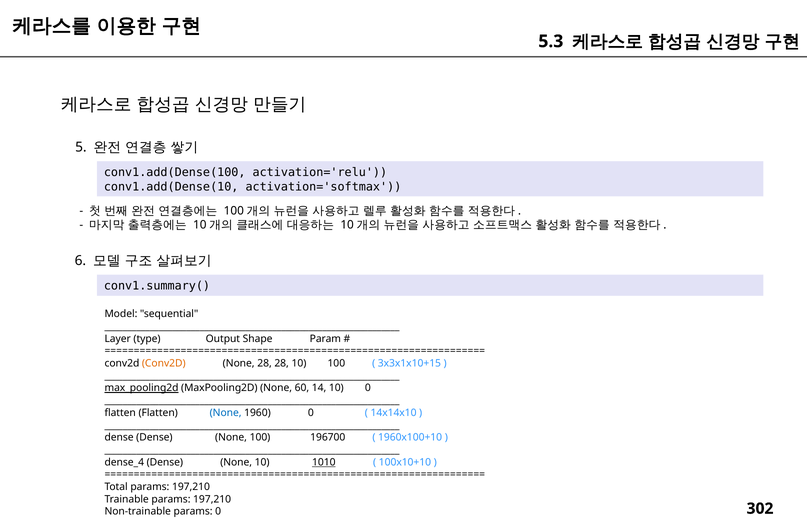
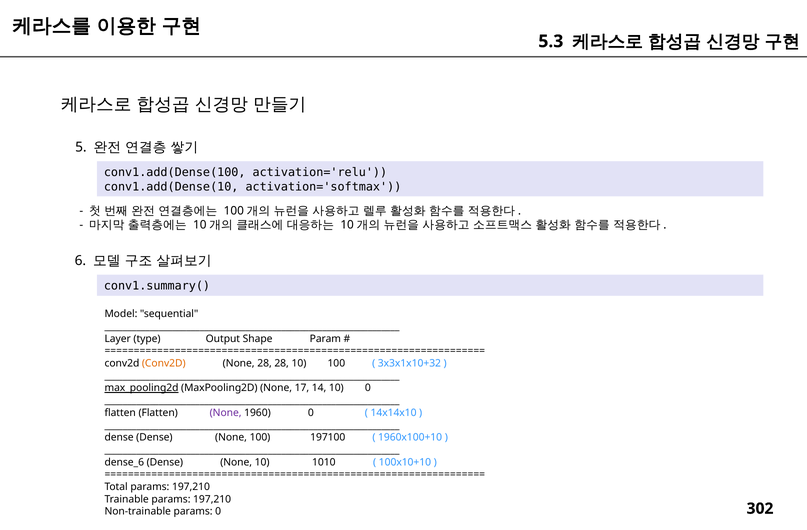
3x3x1x10+15: 3x3x1x10+15 -> 3x3x1x10+32 (409, 363)
60: 60 -> 17 (302, 388)
None colour: blue -> purple (226, 413)
196700: 196700 -> 197100 (328, 438)
dense_4: dense_4 -> dense_6 (124, 462)
1010 underline: present -> none (324, 462)
